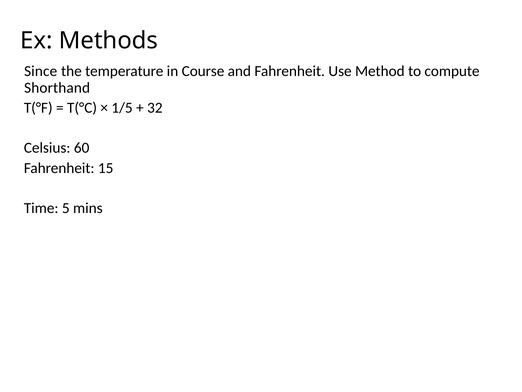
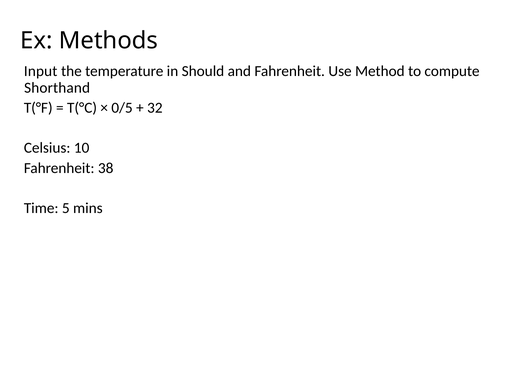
Since: Since -> Input (41, 71)
Course: Course -> Should (203, 71)
1/5: 1/5 -> 0/5 (122, 108)
60: 60 -> 10 (82, 148)
15: 15 -> 38 (106, 168)
